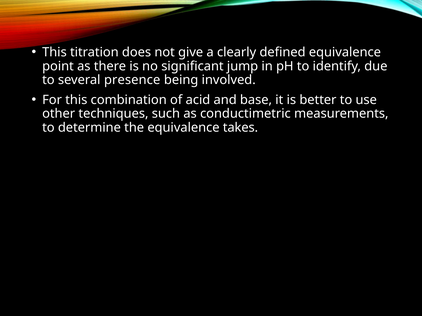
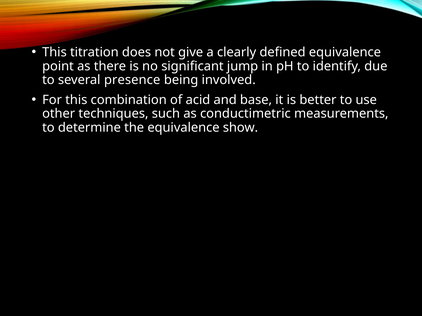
takes: takes -> show (240, 128)
